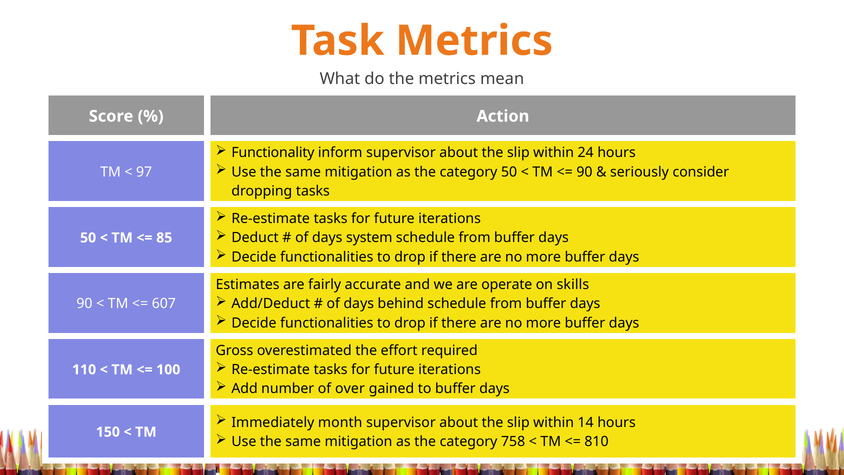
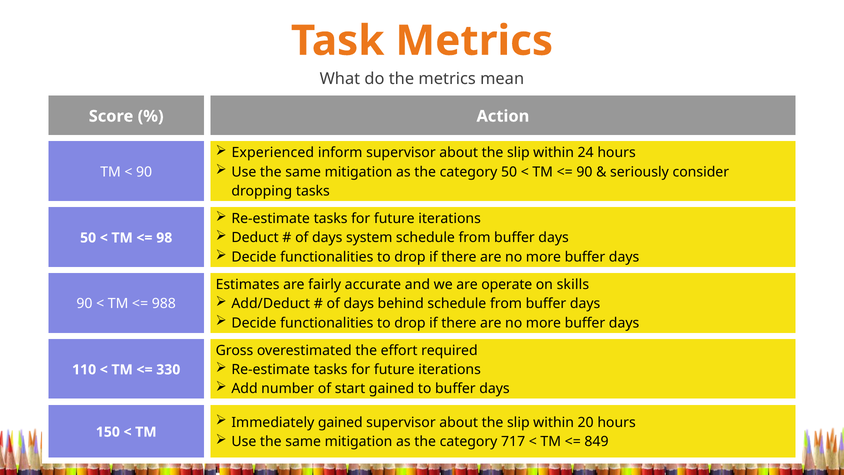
Functionality: Functionality -> Experienced (273, 153)
97: 97 -> 90 (144, 172)
85: 85 -> 98 (164, 238)
607: 607 -> 988 (164, 304)
100: 100 -> 330 (168, 370)
over: over -> start (350, 389)
Immediately month: month -> gained (340, 422)
14: 14 -> 20 (586, 422)
758: 758 -> 717 (513, 441)
810: 810 -> 849 (597, 441)
